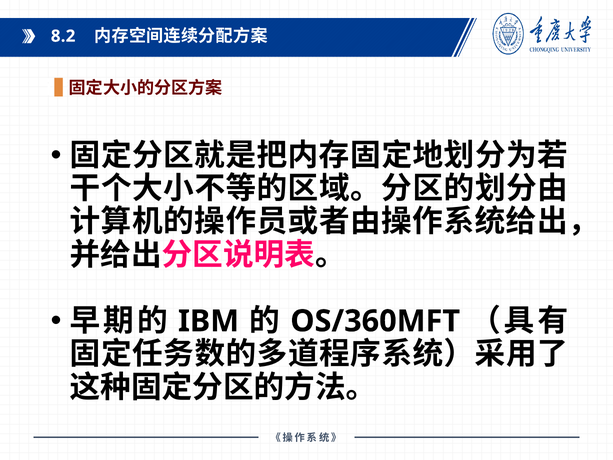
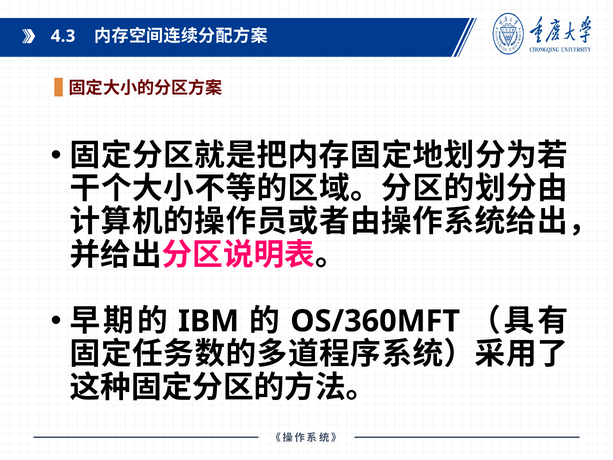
8.2: 8.2 -> 4.3 (63, 36)
